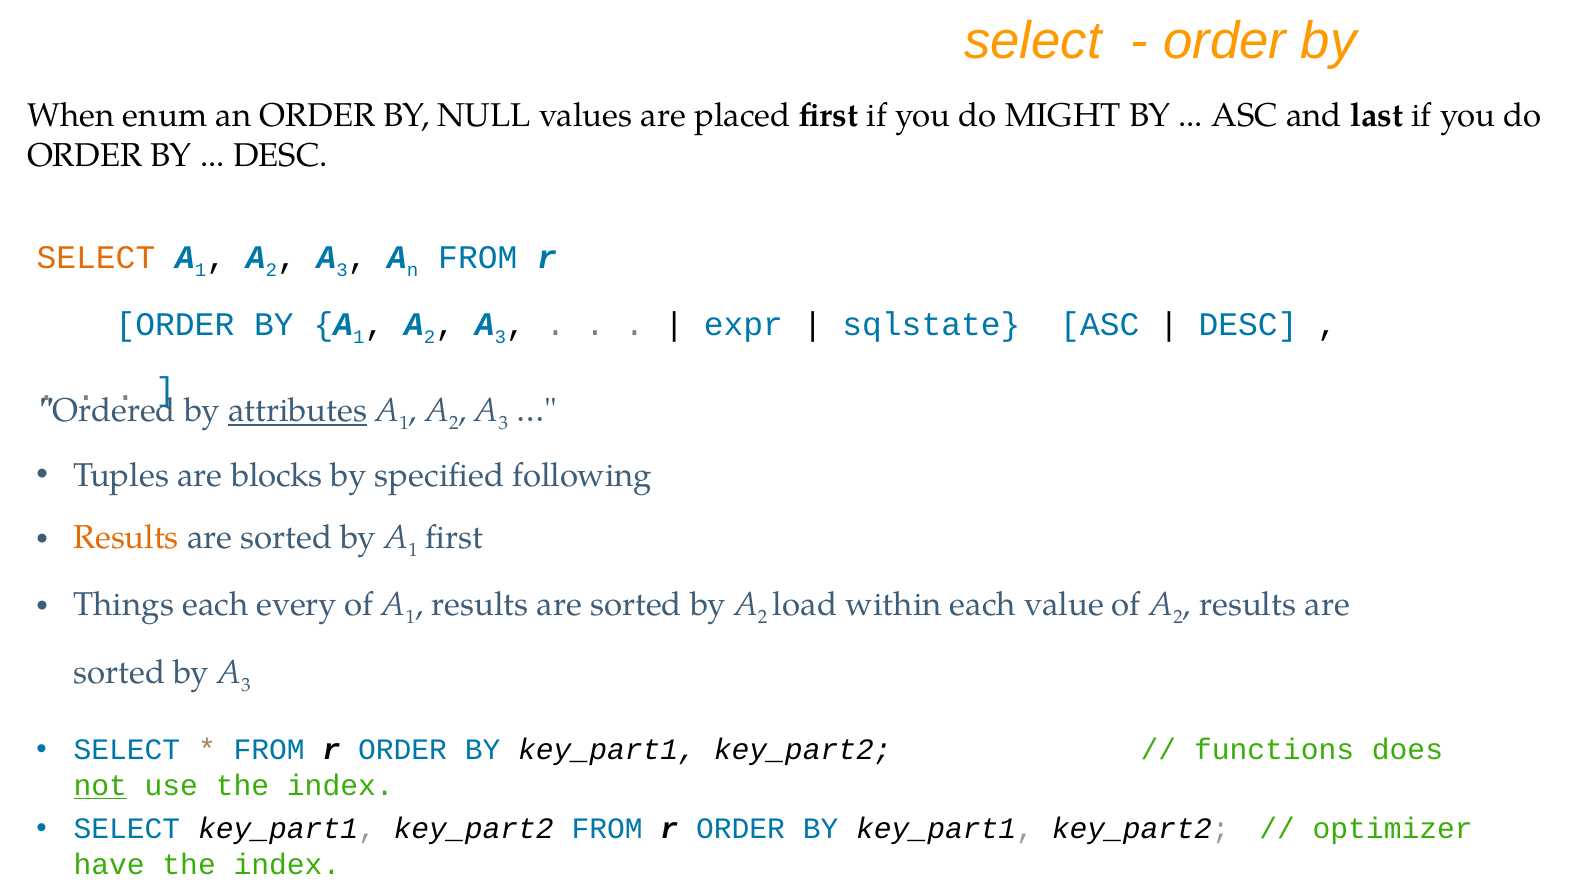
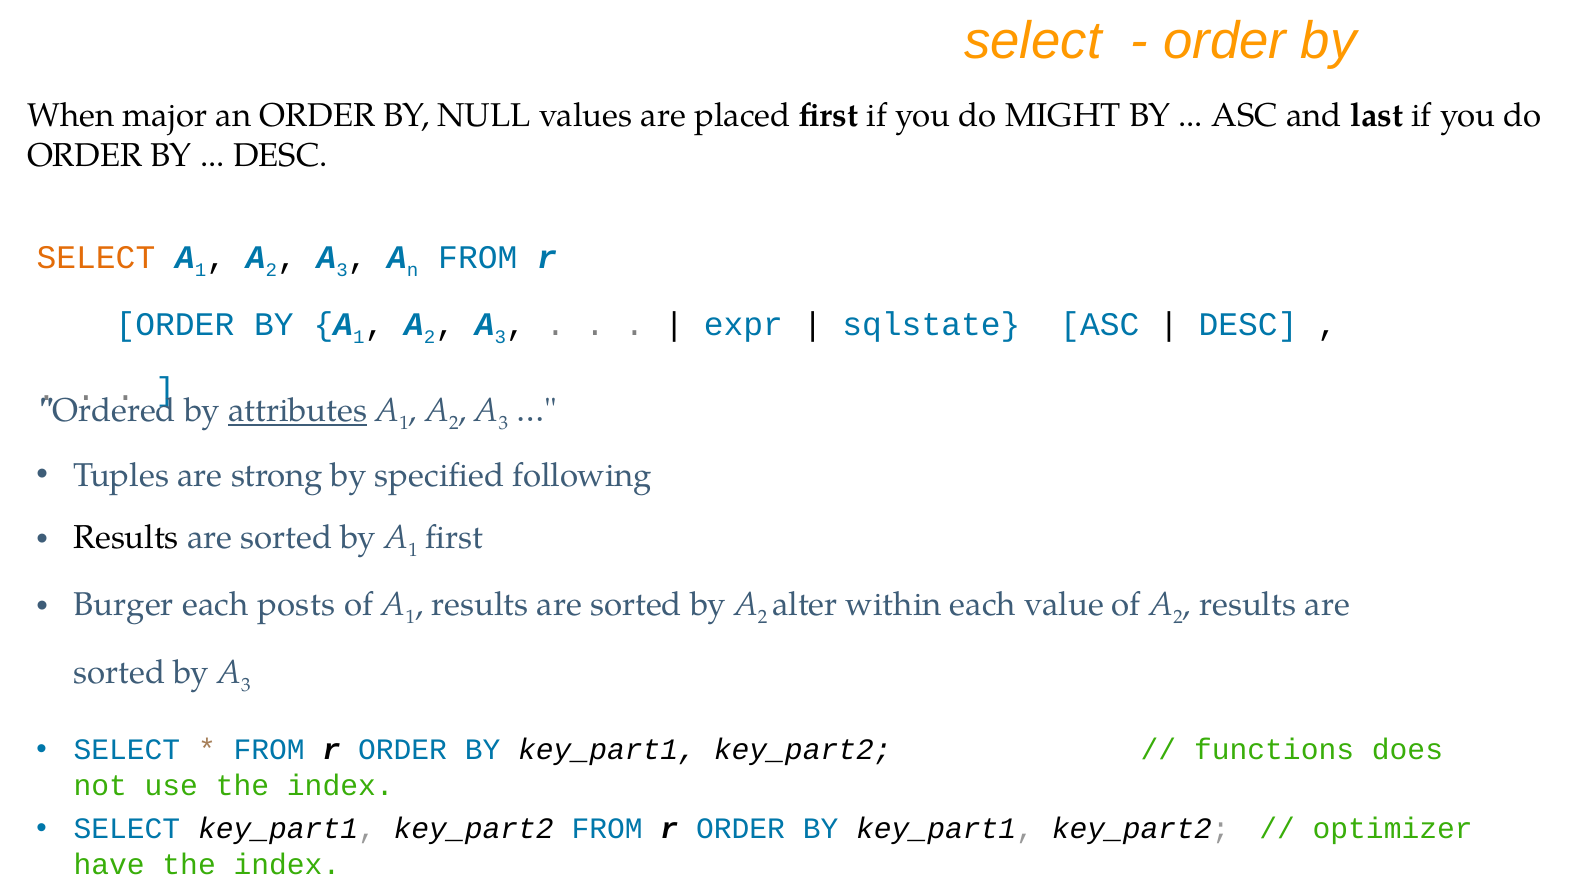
enum: enum -> major (165, 116)
blocks: blocks -> strong (277, 476)
Results colour: orange -> black (126, 538)
Things: Things -> Burger (124, 605)
every: every -> posts (296, 605)
load: load -> alter (805, 605)
not underline: present -> none (100, 786)
